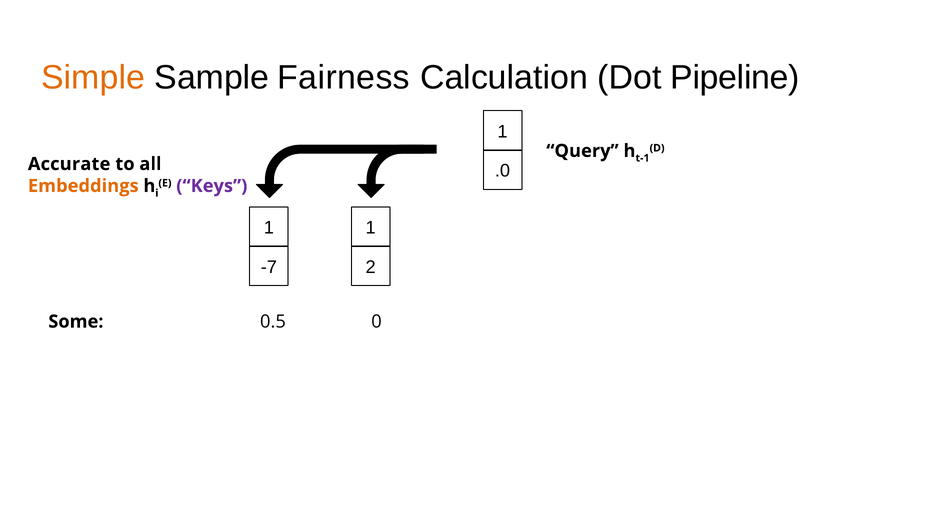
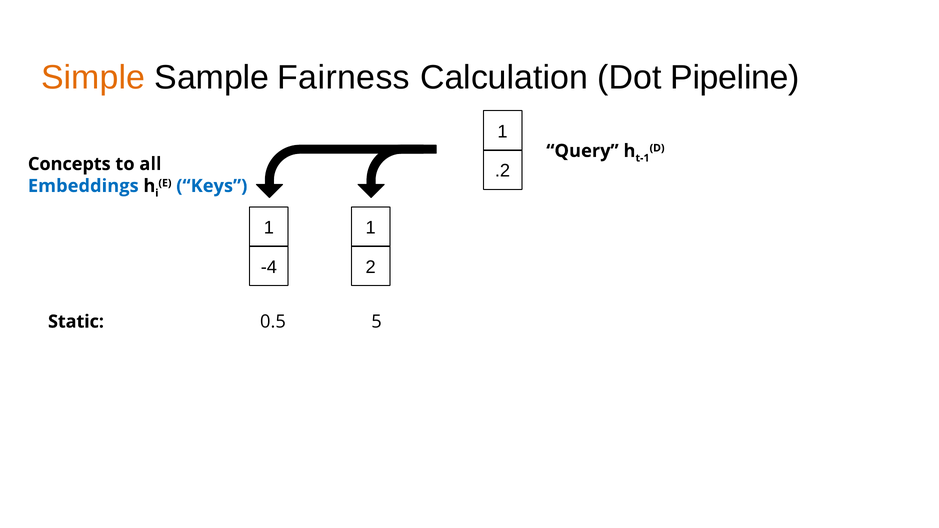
Accurate: Accurate -> Concepts (69, 164)
.0: .0 -> .2 (503, 171)
Embeddings colour: orange -> blue (83, 186)
Keys colour: purple -> blue (212, 186)
-7: -7 -> -4 (269, 267)
Some: Some -> Static (76, 322)
0: 0 -> 5 (376, 322)
